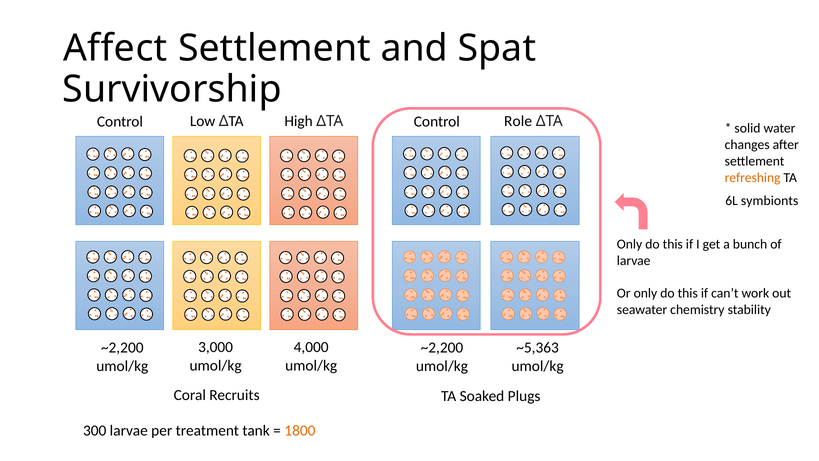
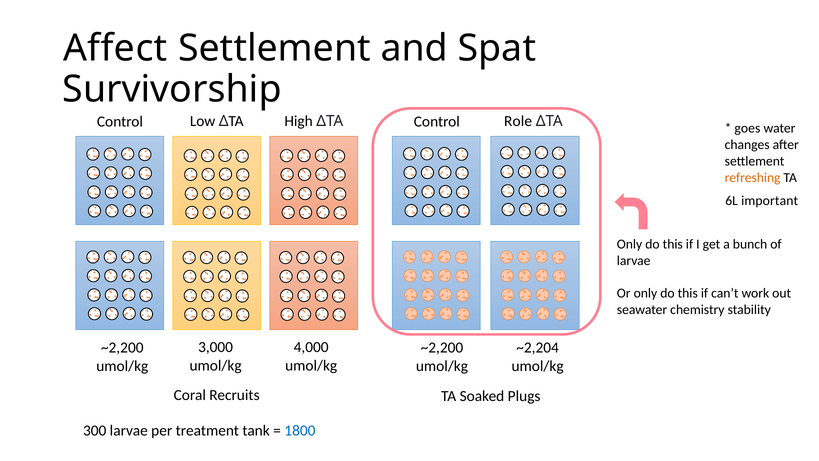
solid: solid -> goes (747, 128)
symbionts: symbionts -> important (770, 201)
~5,363: ~5,363 -> ~2,204 (538, 347)
1800 colour: orange -> blue (300, 431)
